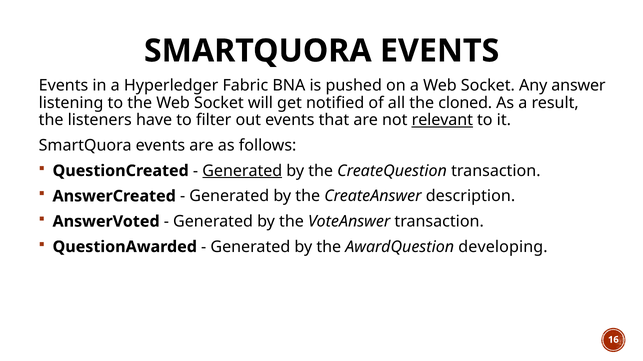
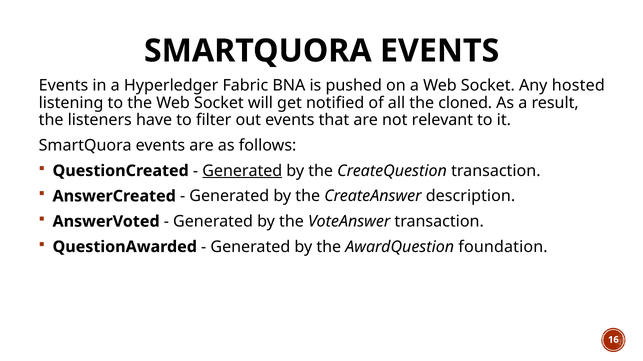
answer: answer -> hosted (578, 86)
relevant underline: present -> none (442, 120)
developing: developing -> foundation (503, 247)
